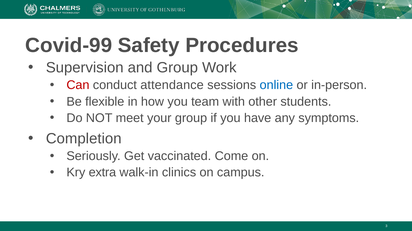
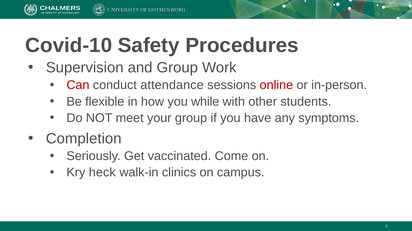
Covid-99: Covid-99 -> Covid-10 (69, 45)
online colour: blue -> red (276, 85)
team: team -> while (205, 102)
extra: extra -> heck (102, 173)
